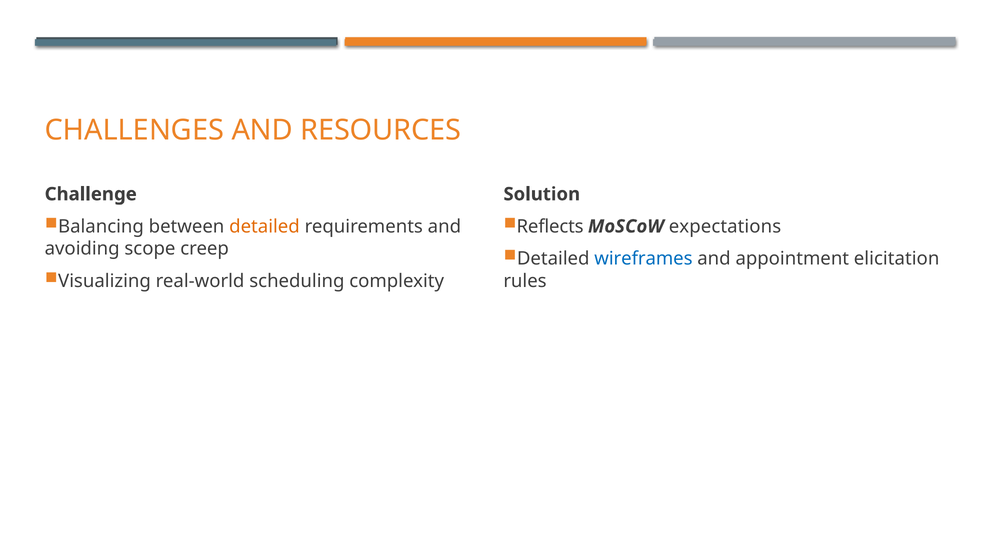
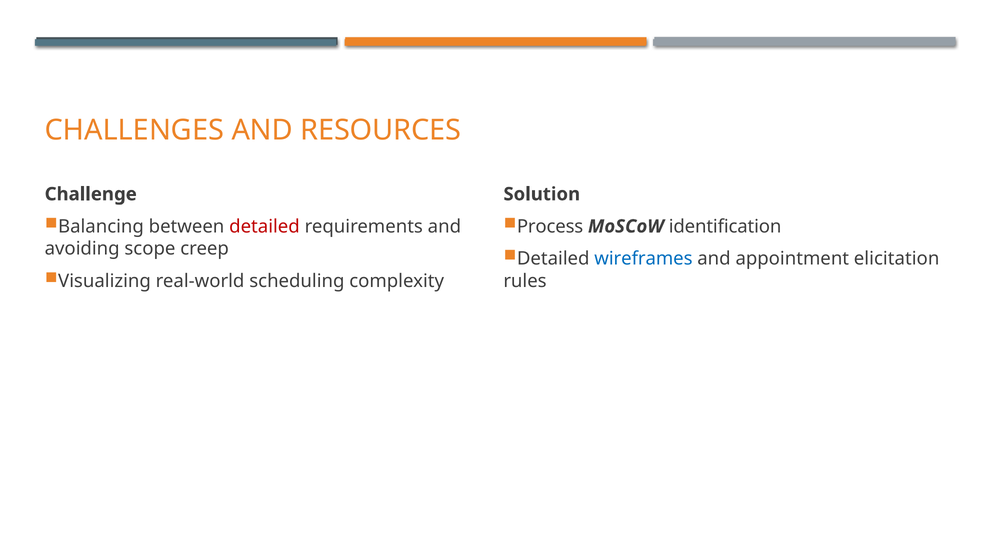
detailed colour: orange -> red (264, 226)
Reflects: Reflects -> Process (550, 226)
expectations: expectations -> identification (725, 226)
